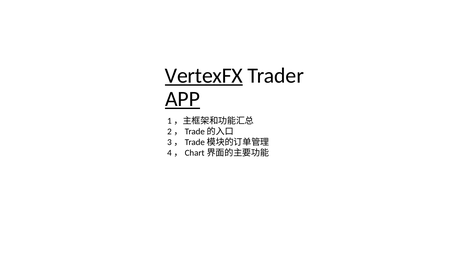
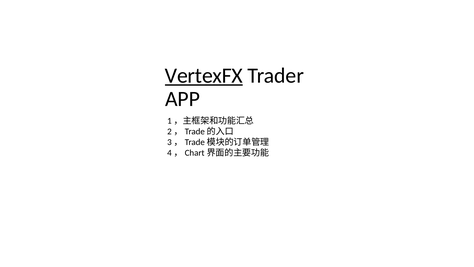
APP underline: present -> none (182, 99)
